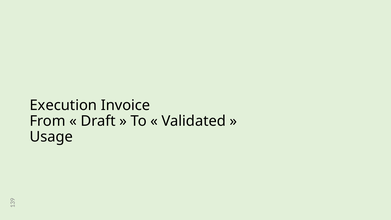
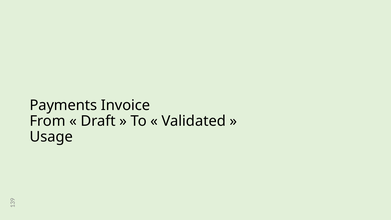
Execution: Execution -> Payments (63, 105)
